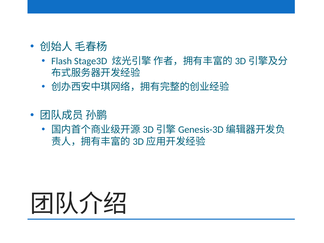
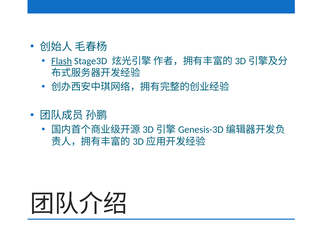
Flash underline: none -> present (62, 61)
